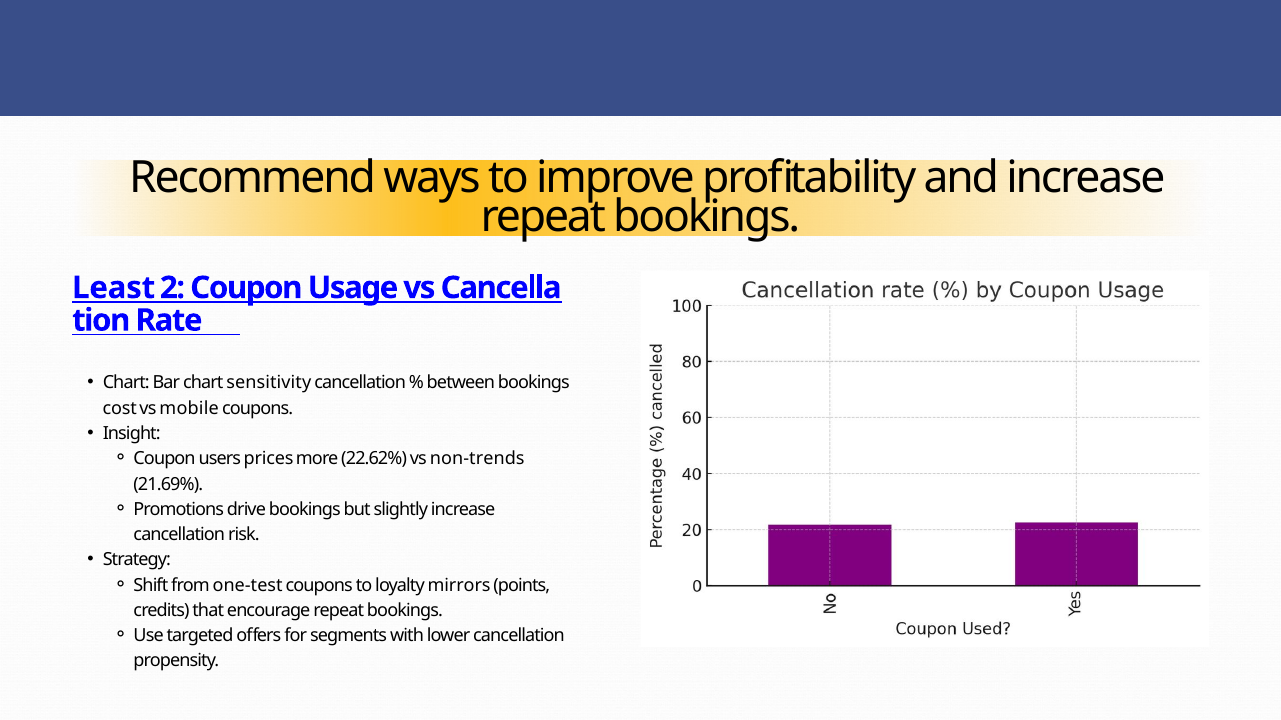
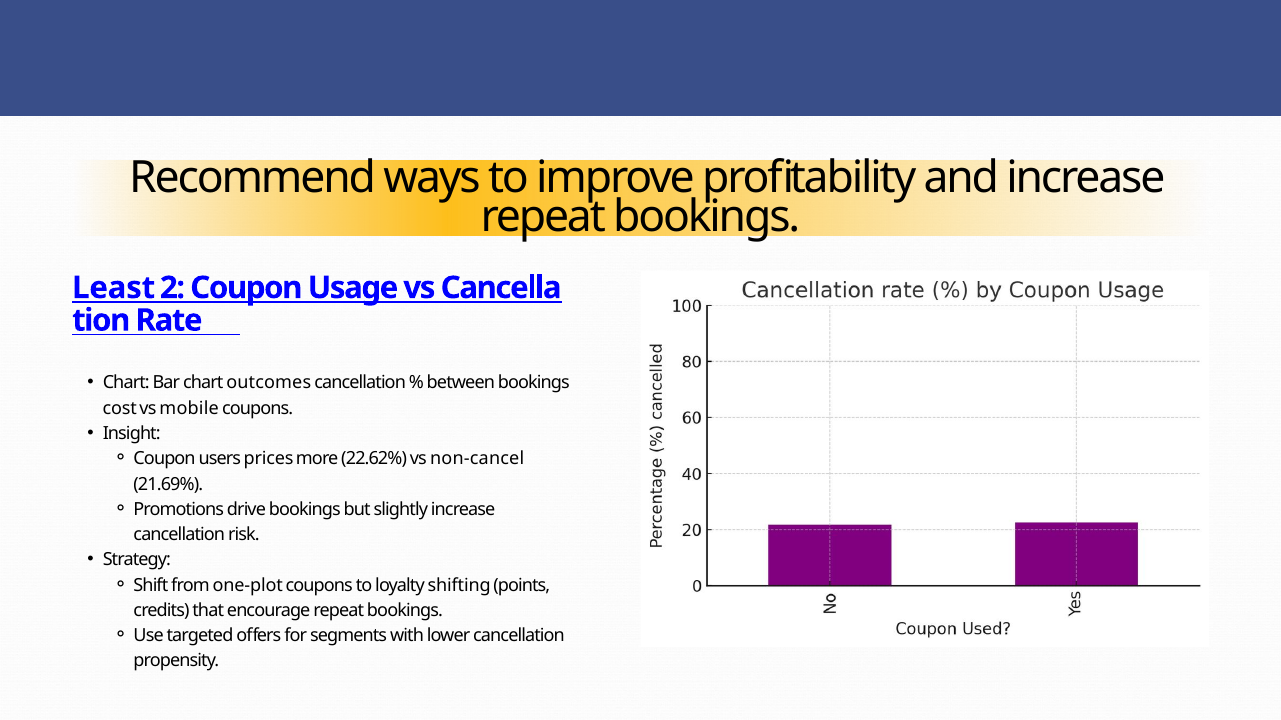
sensitivity: sensitivity -> outcomes (269, 383)
non-trends: non-trends -> non-cancel (477, 459)
one-test: one-test -> one-plot (248, 586)
mirrors: mirrors -> shifting (459, 586)
